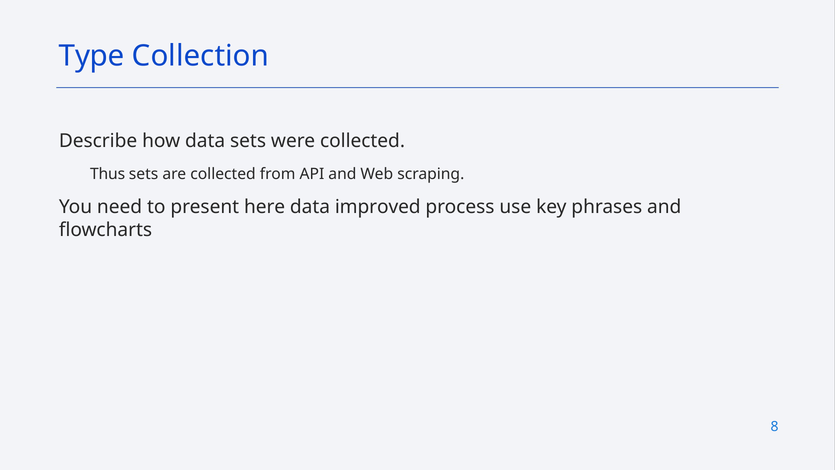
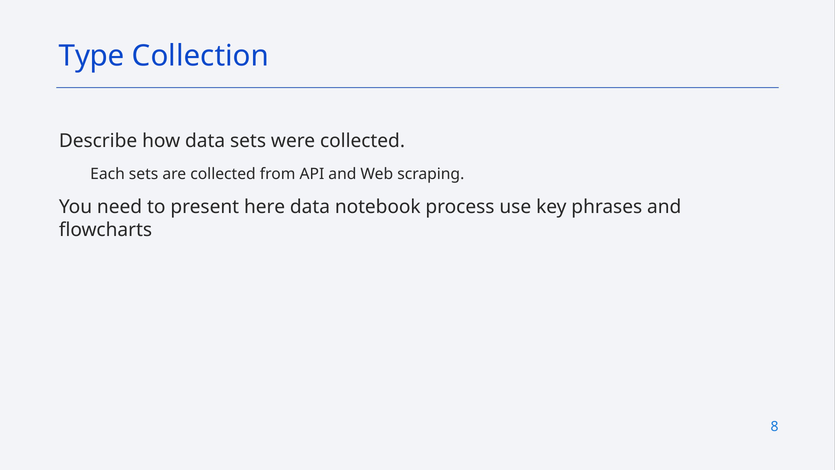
Thus: Thus -> Each (108, 174)
improved: improved -> notebook (378, 207)
